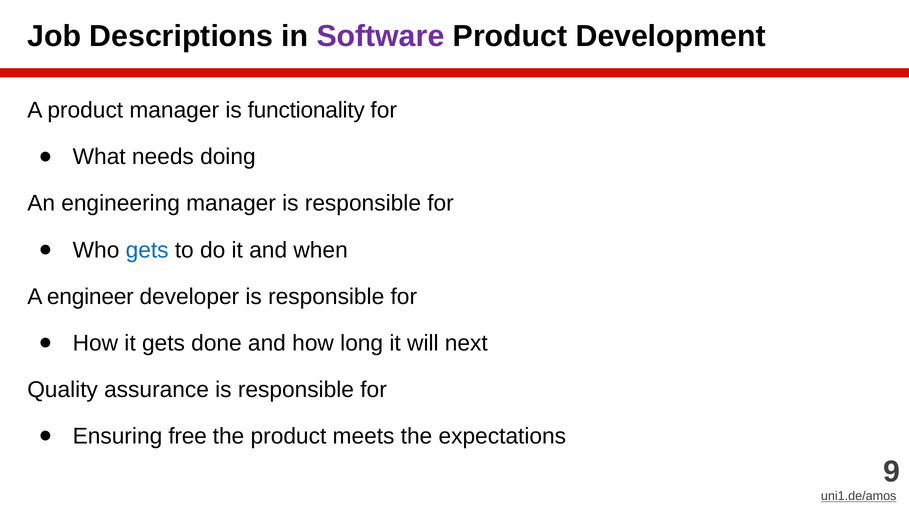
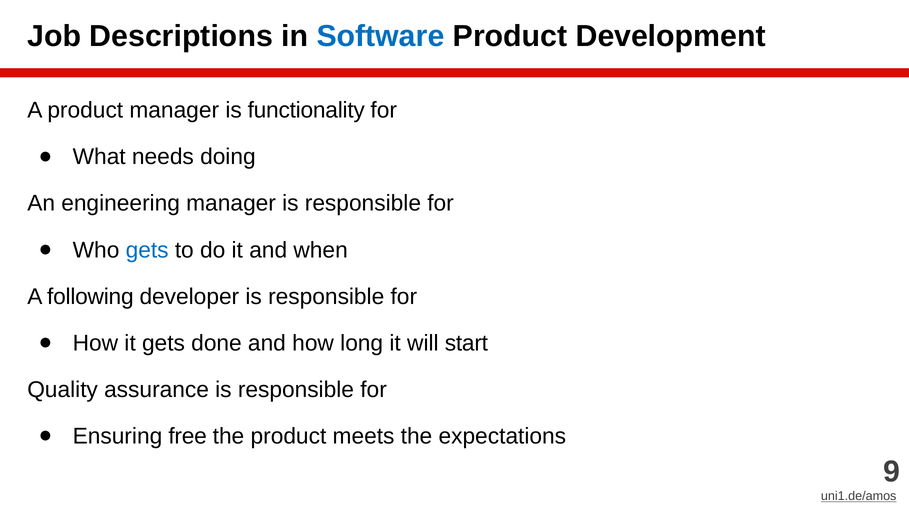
Software colour: purple -> blue (380, 36)
engineer: engineer -> following (90, 296)
next: next -> start (466, 343)
